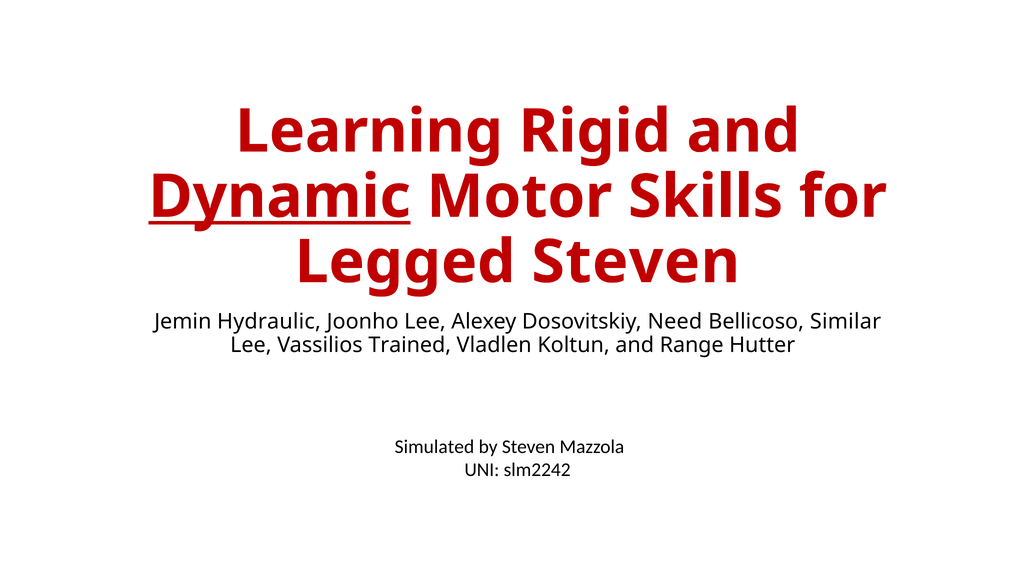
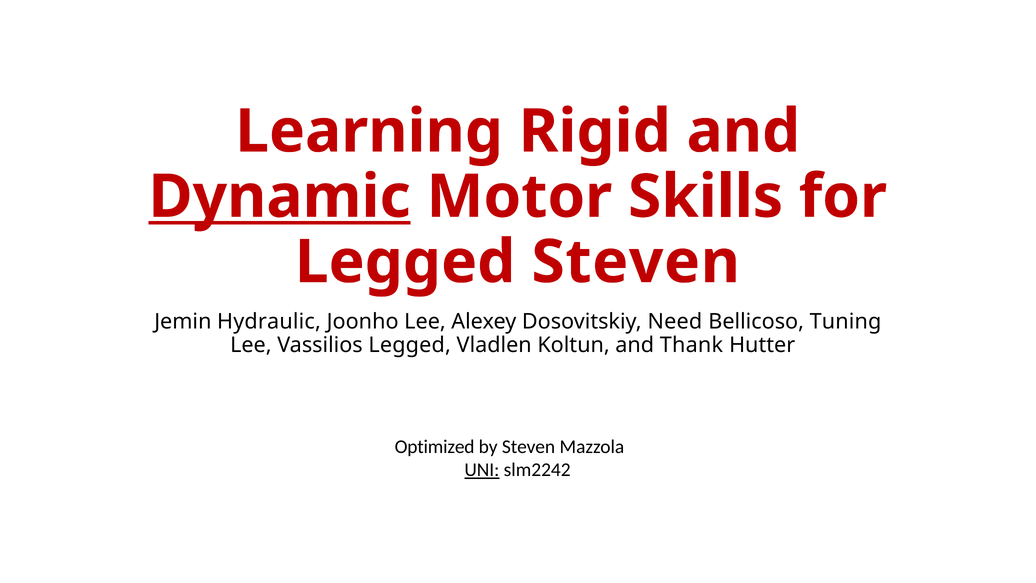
Similar: Similar -> Tuning (846, 322)
Vassilios Trained: Trained -> Legged (410, 345)
Range: Range -> Thank (691, 345)
Simulated: Simulated -> Optimized (435, 446)
UNI underline: none -> present (482, 470)
